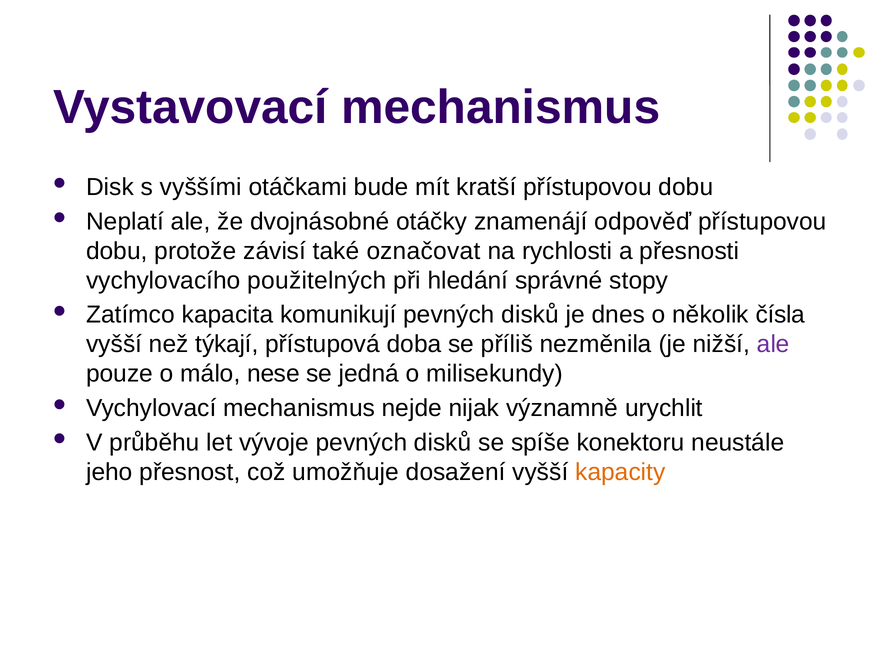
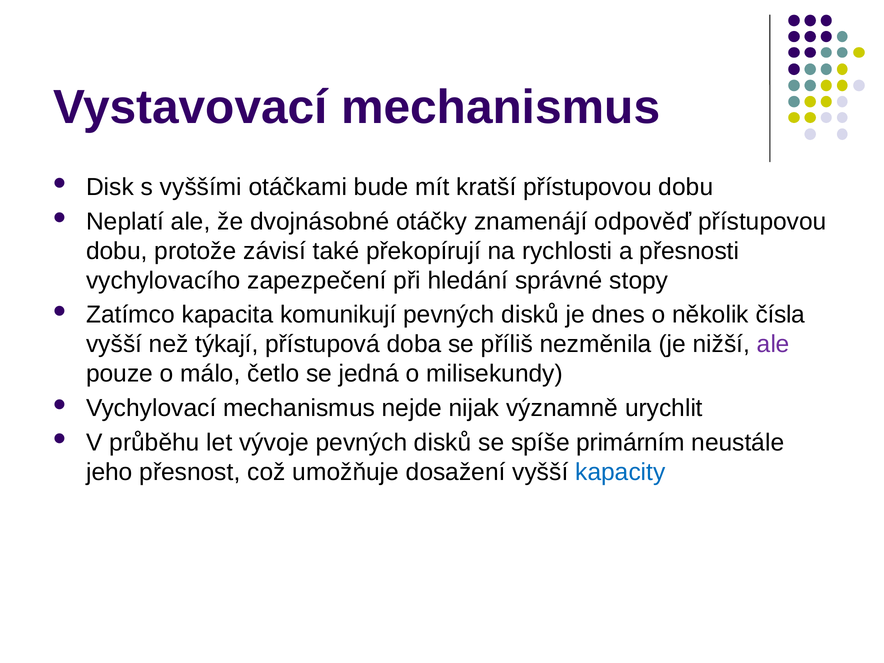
označovat: označovat -> překopírují (424, 251)
použitelných: použitelných -> zapezpečení (317, 280)
nese: nese -> četlo (273, 374)
konektoru: konektoru -> primárním (631, 443)
kapacity colour: orange -> blue (620, 472)
